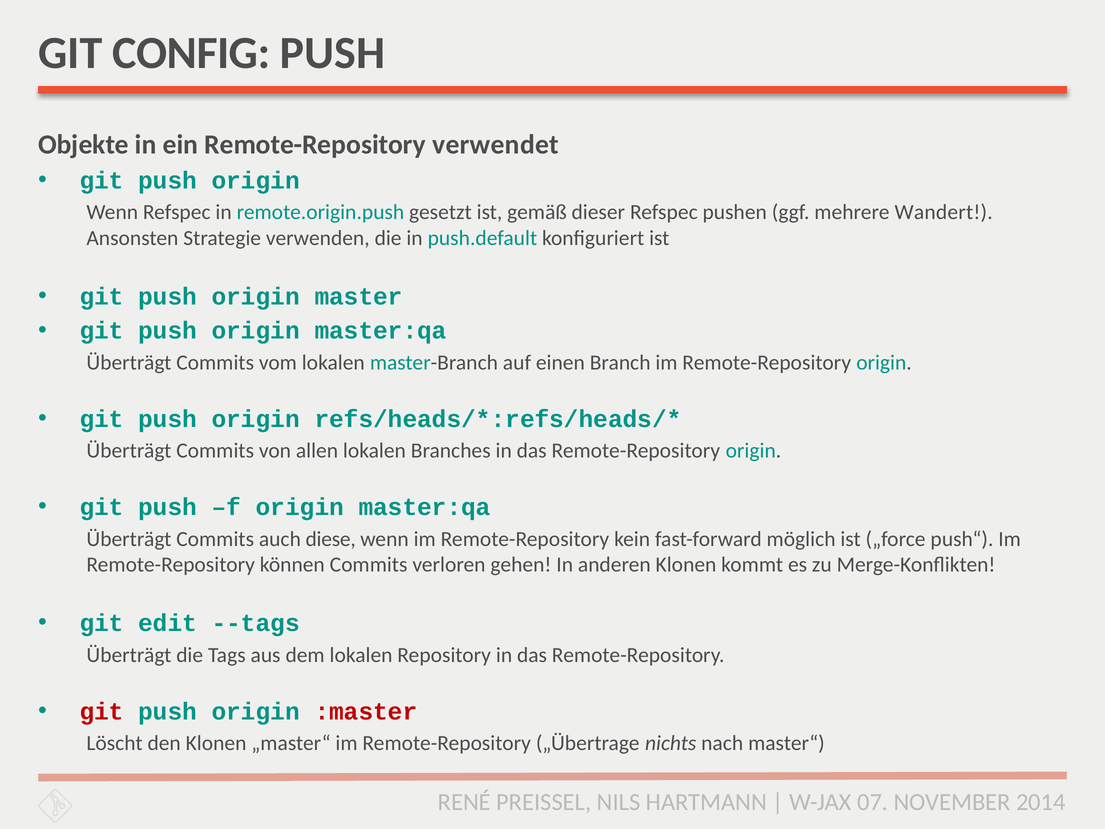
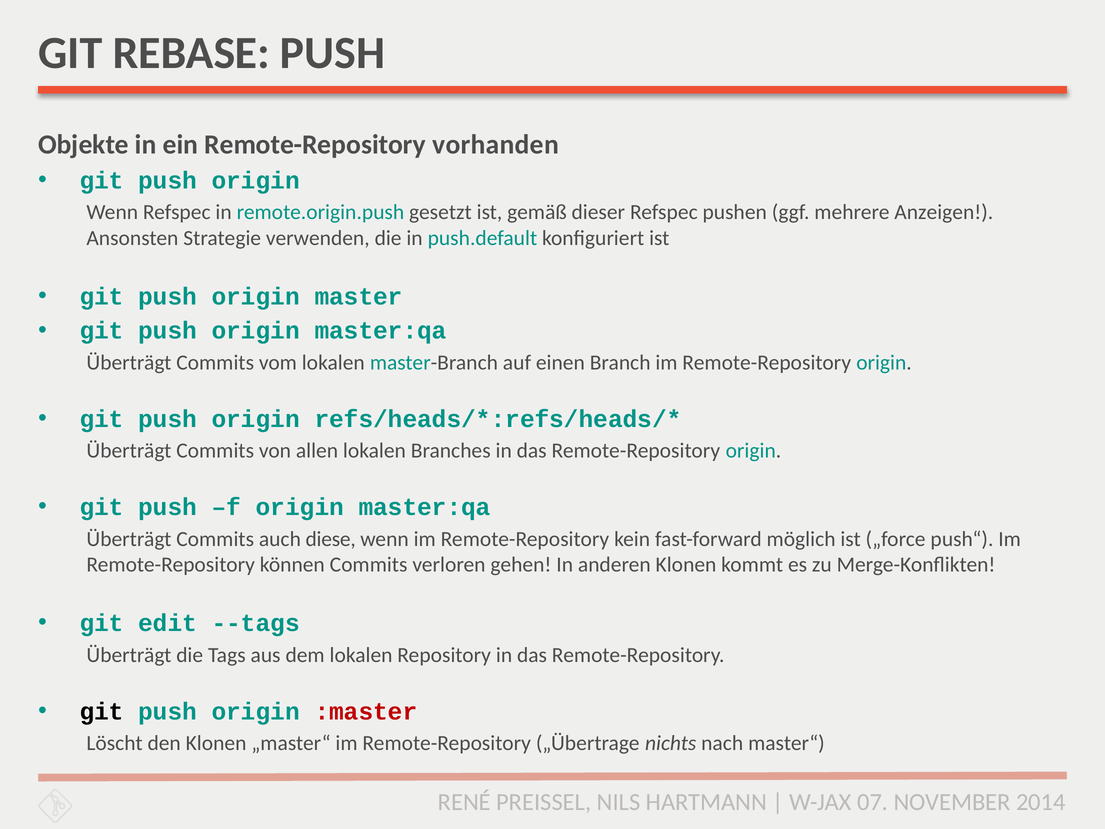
CONFIG: CONFIG -> REBASE (191, 53)
verwendet: verwendet -> vorhanden (496, 144)
Wandert: Wandert -> Anzeigen (944, 212)
git colour: red -> black (102, 711)
